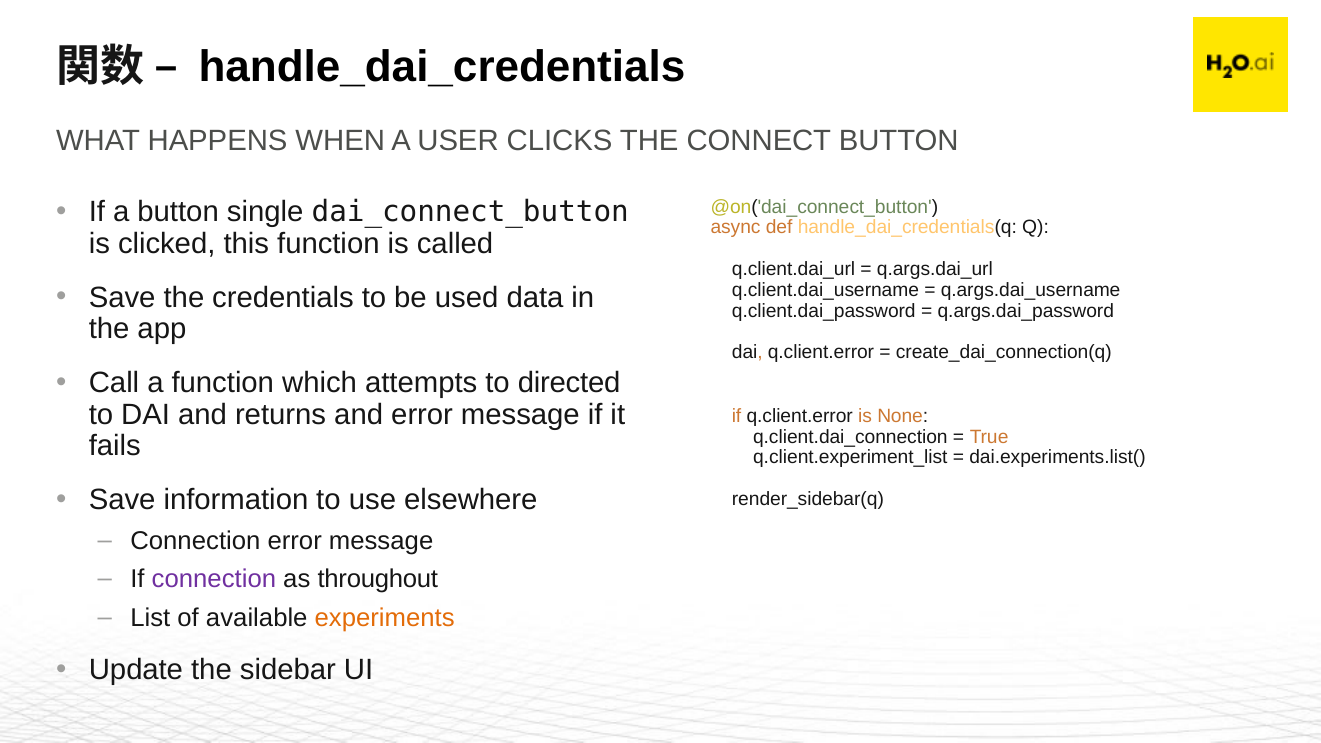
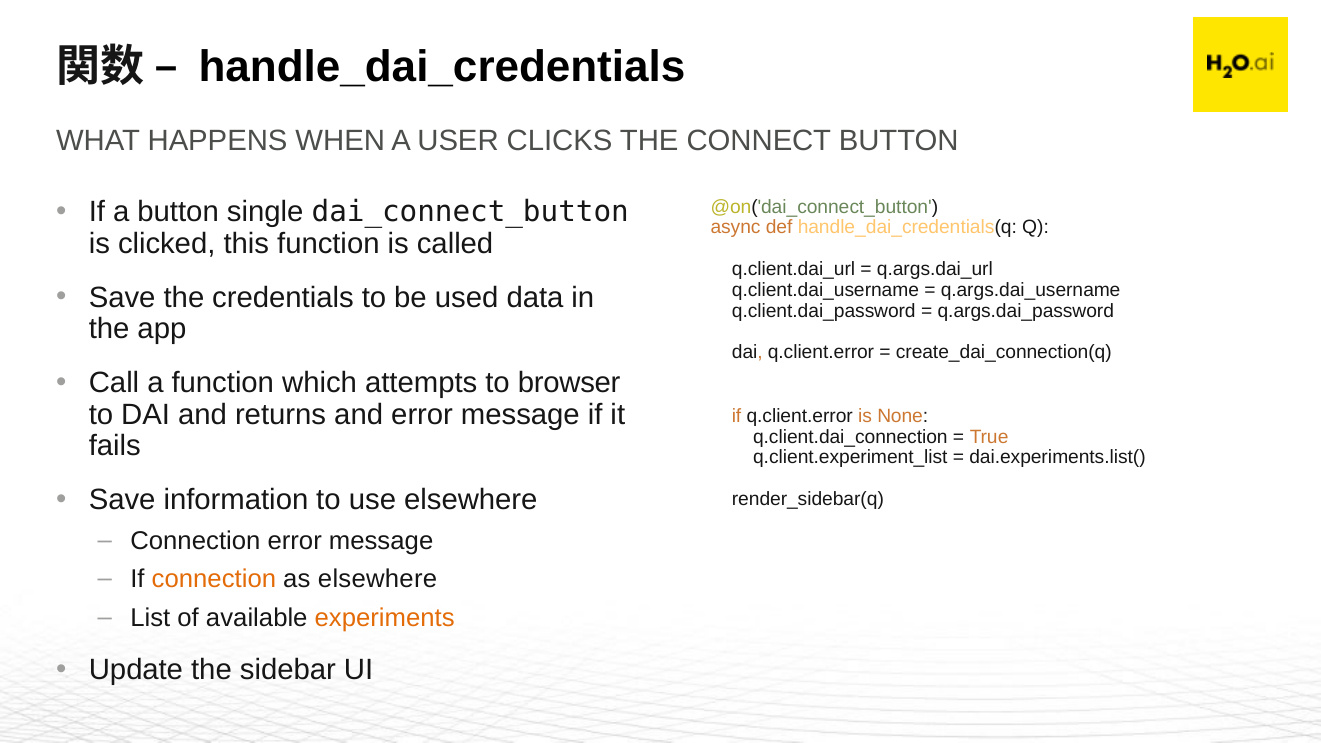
directed: directed -> browser (569, 383)
connection colour: purple -> orange (214, 579)
as throughout: throughout -> elsewhere (378, 579)
